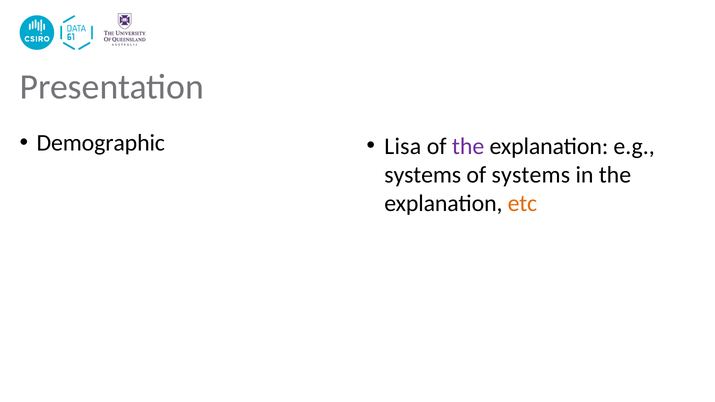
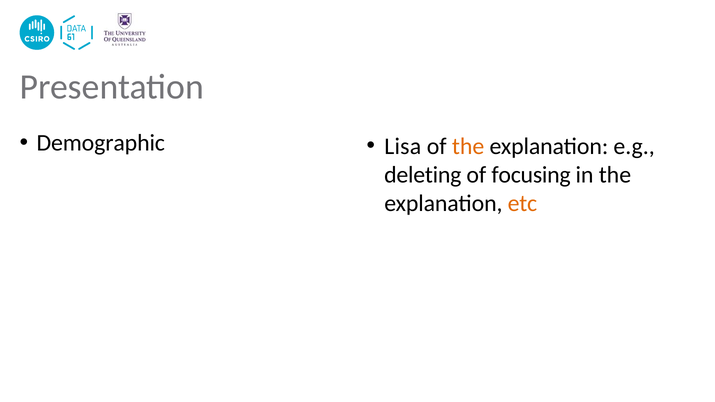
the colour: purple -> orange (468, 146)
systems: systems -> deleting (423, 175)
of systems: systems -> focusing (531, 175)
